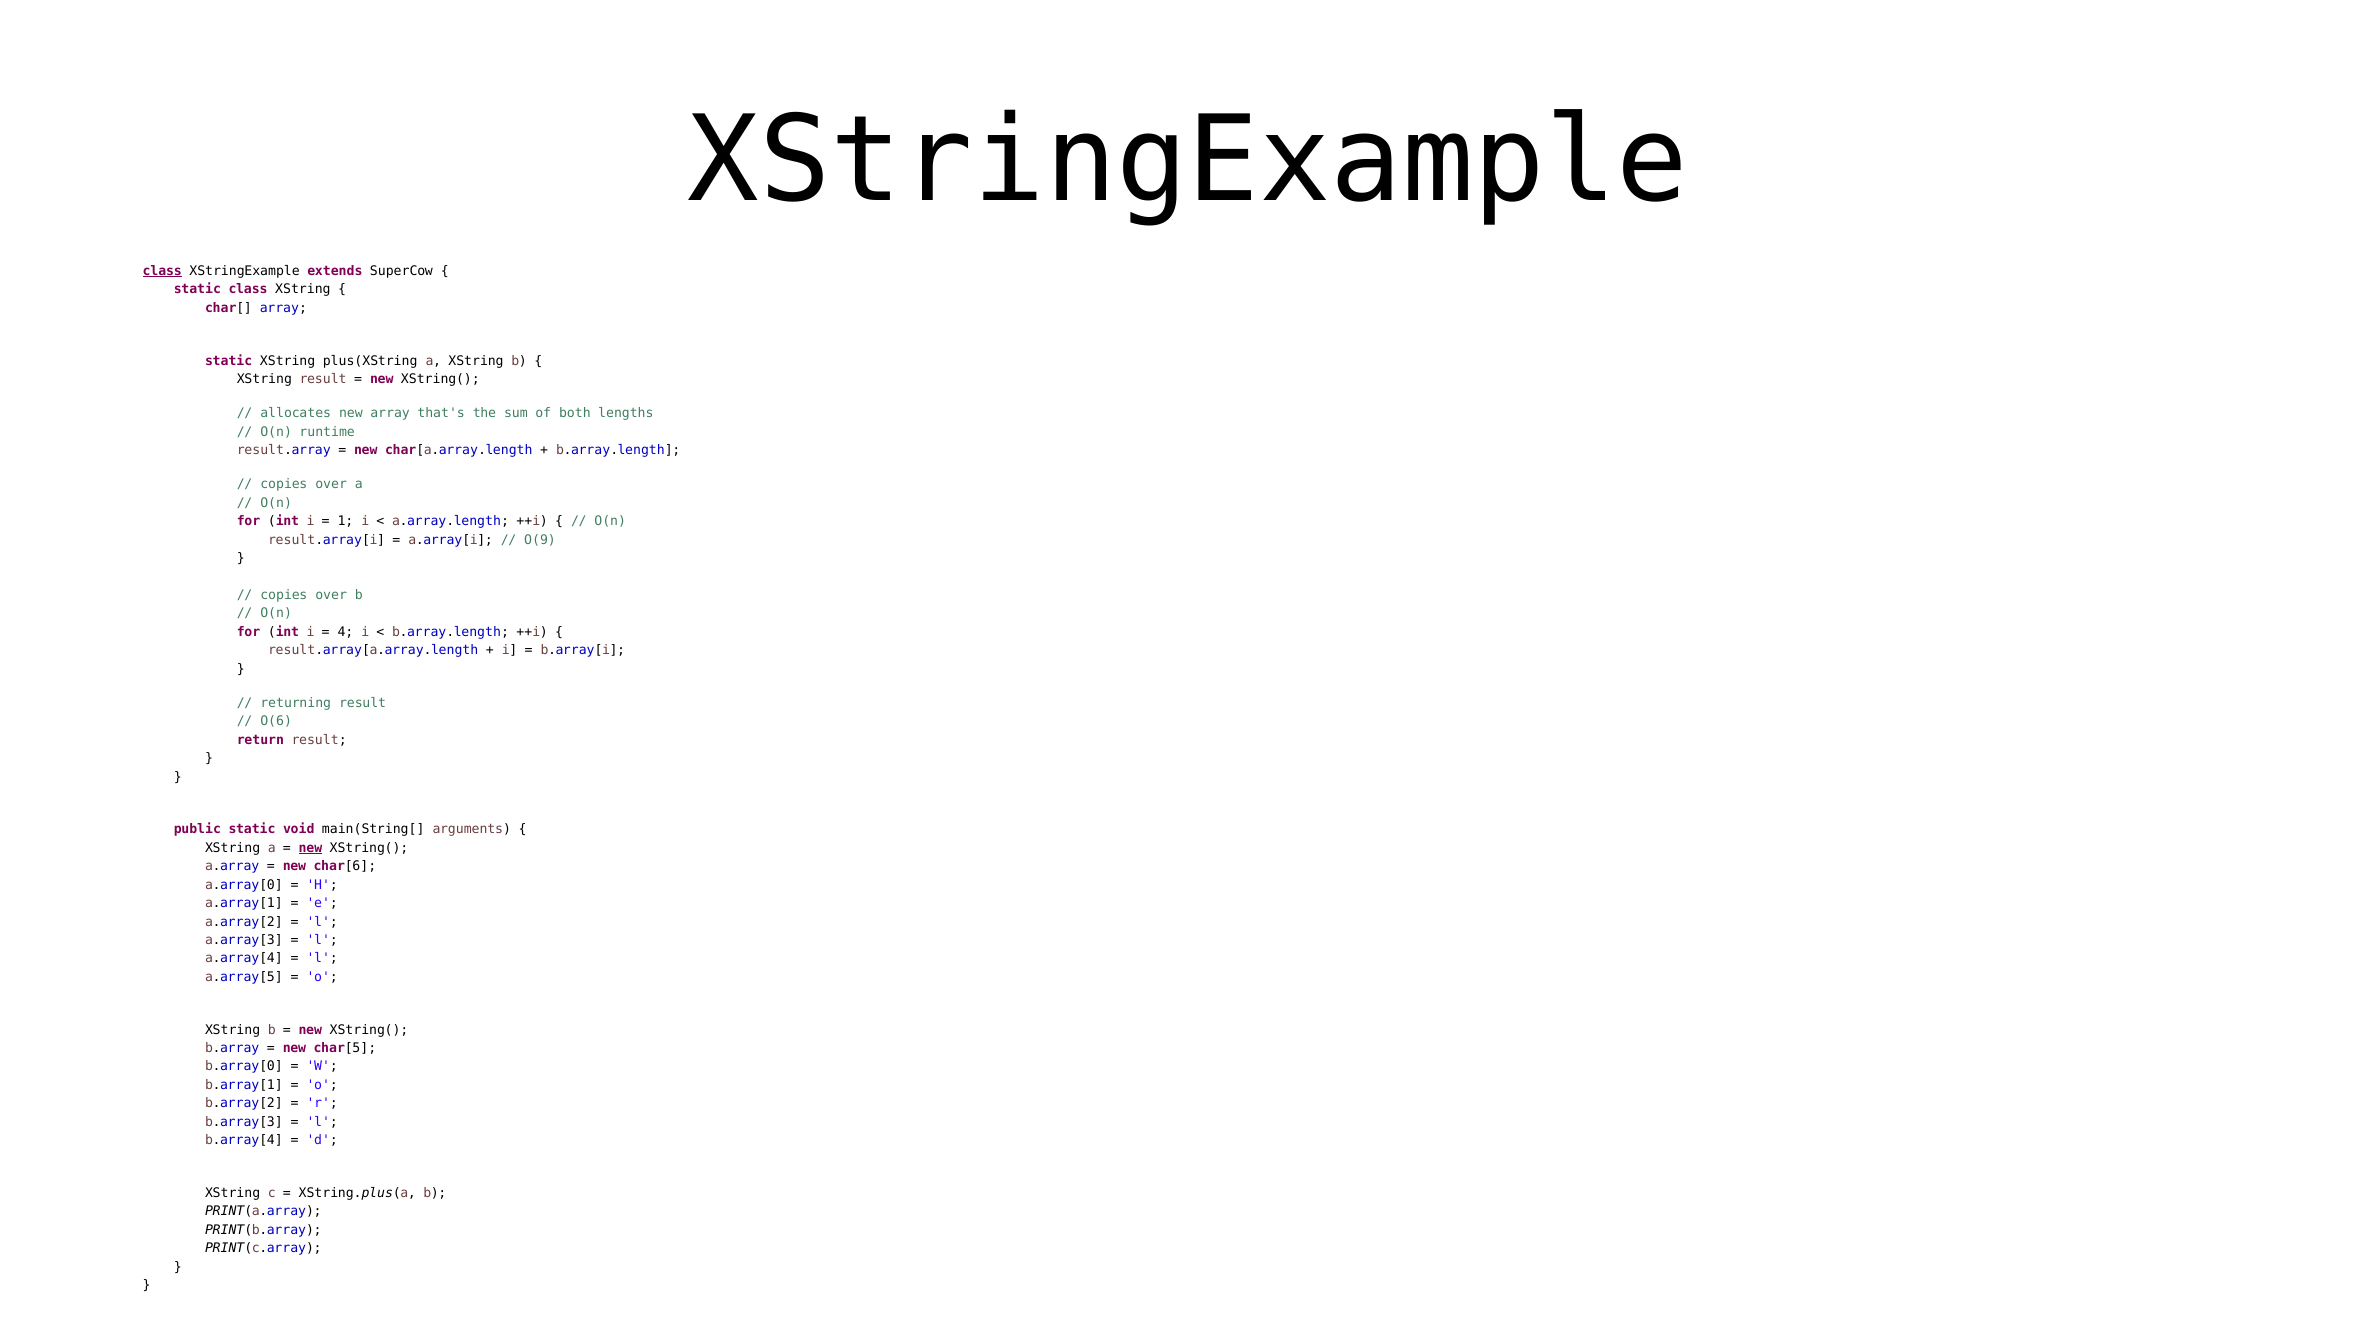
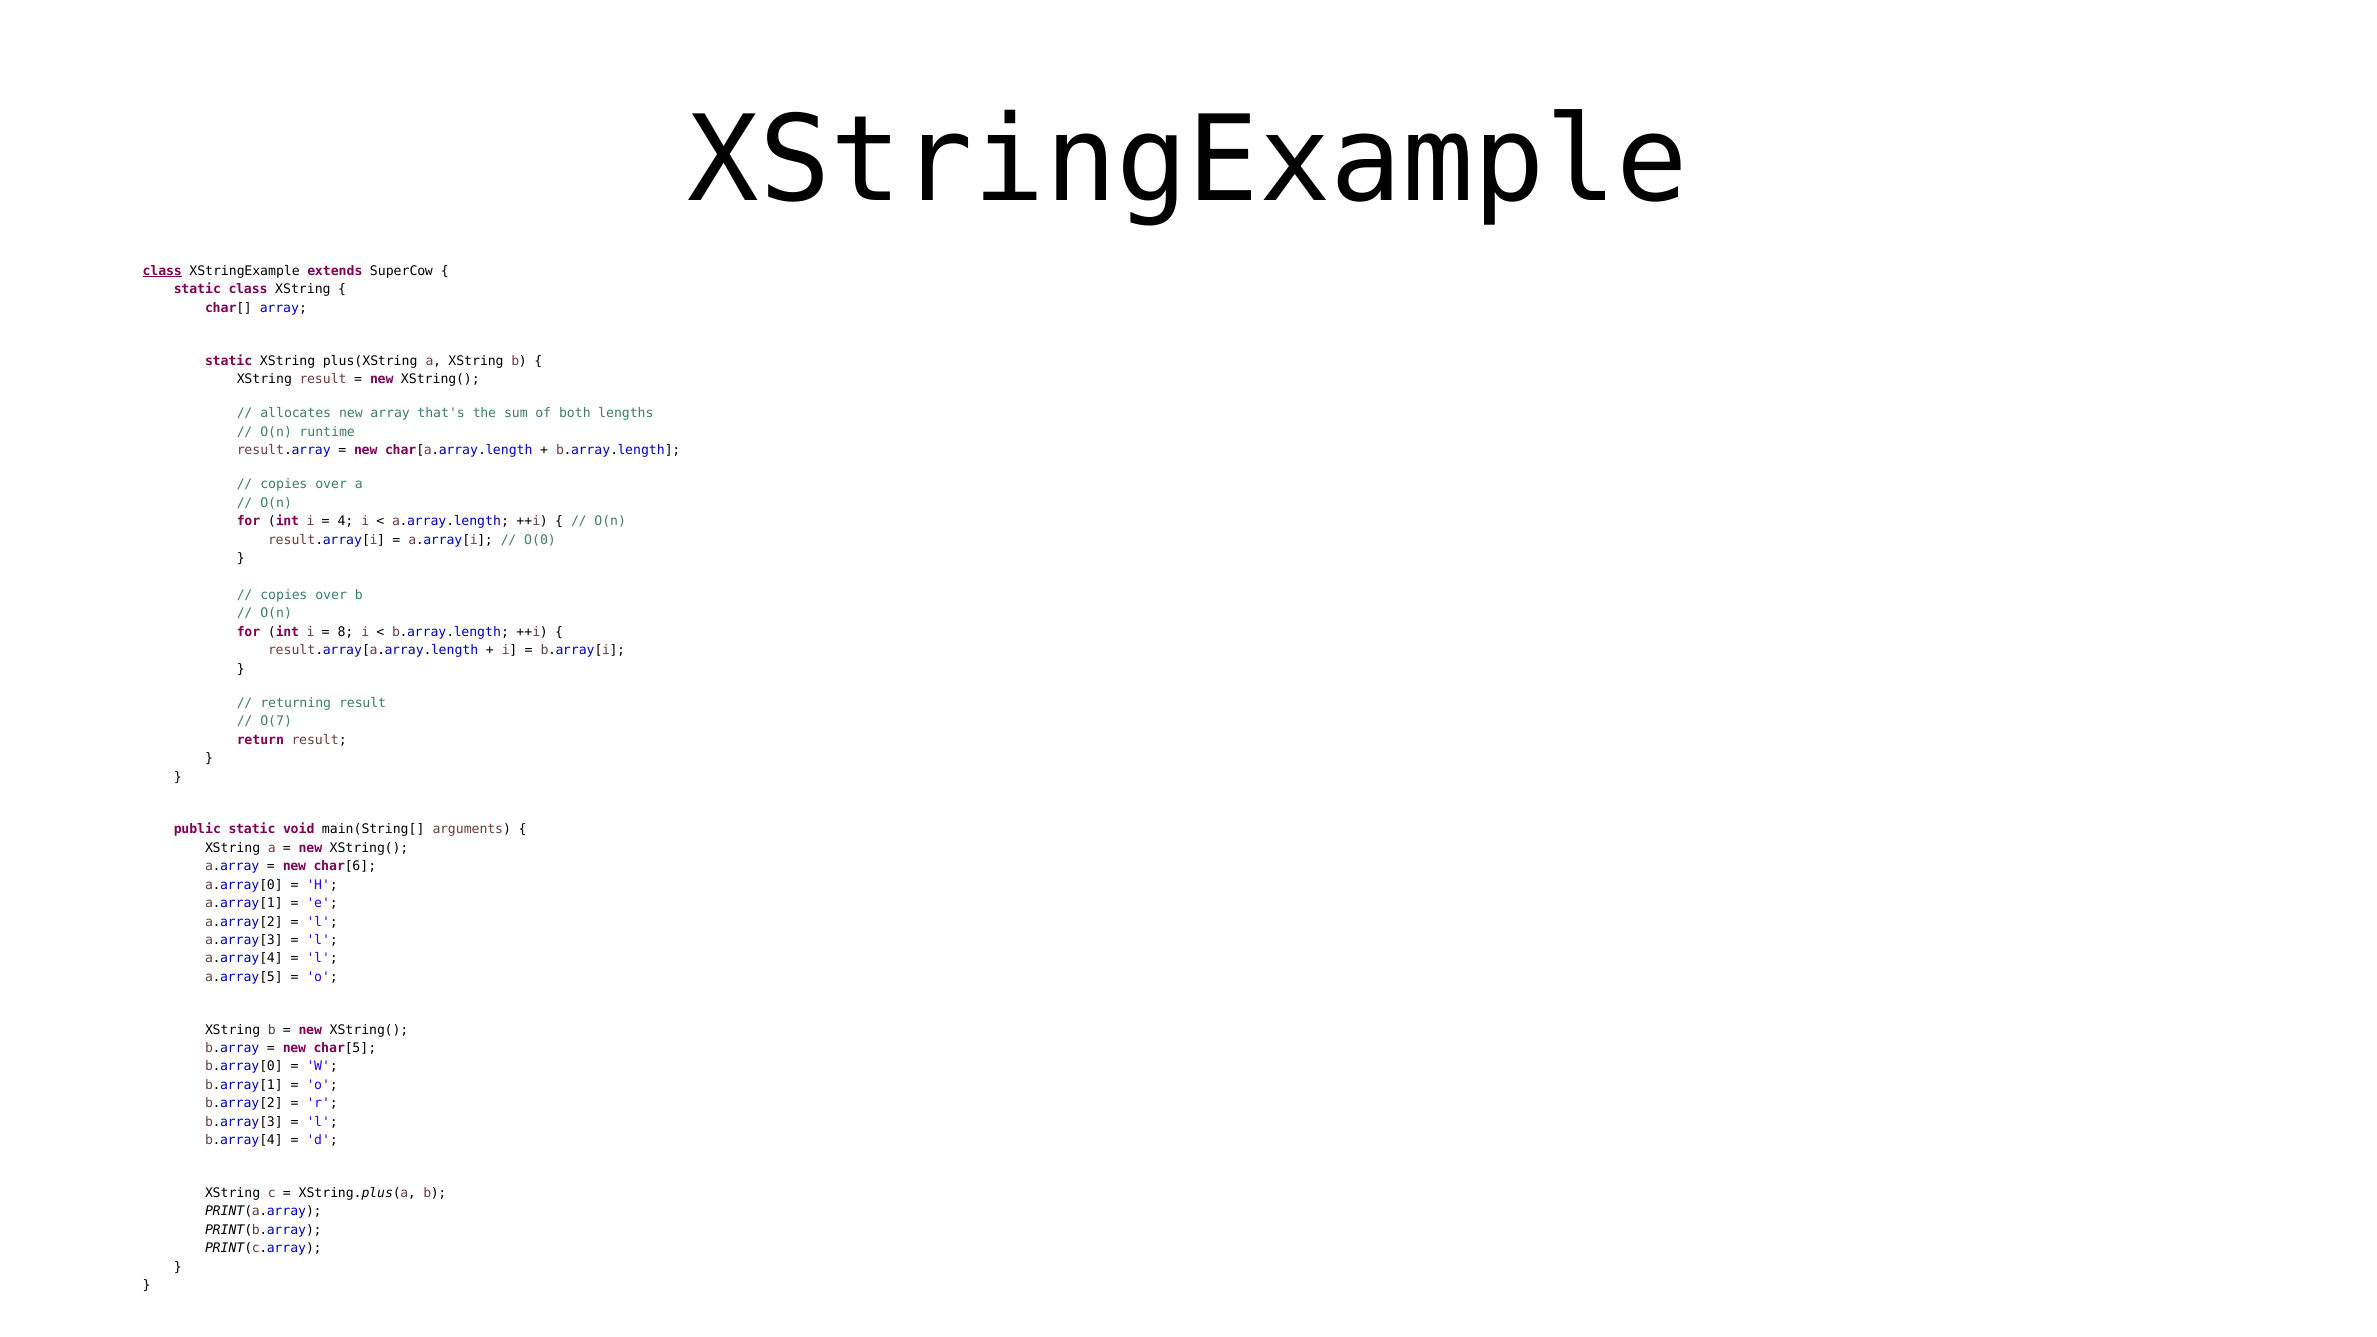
1: 1 -> 4 (345, 521)
O(9: O(9 -> O(0 (540, 540)
4: 4 -> 8 (345, 632)
O(6: O(6 -> O(7 (276, 722)
new underline: present -> none (310, 848)
